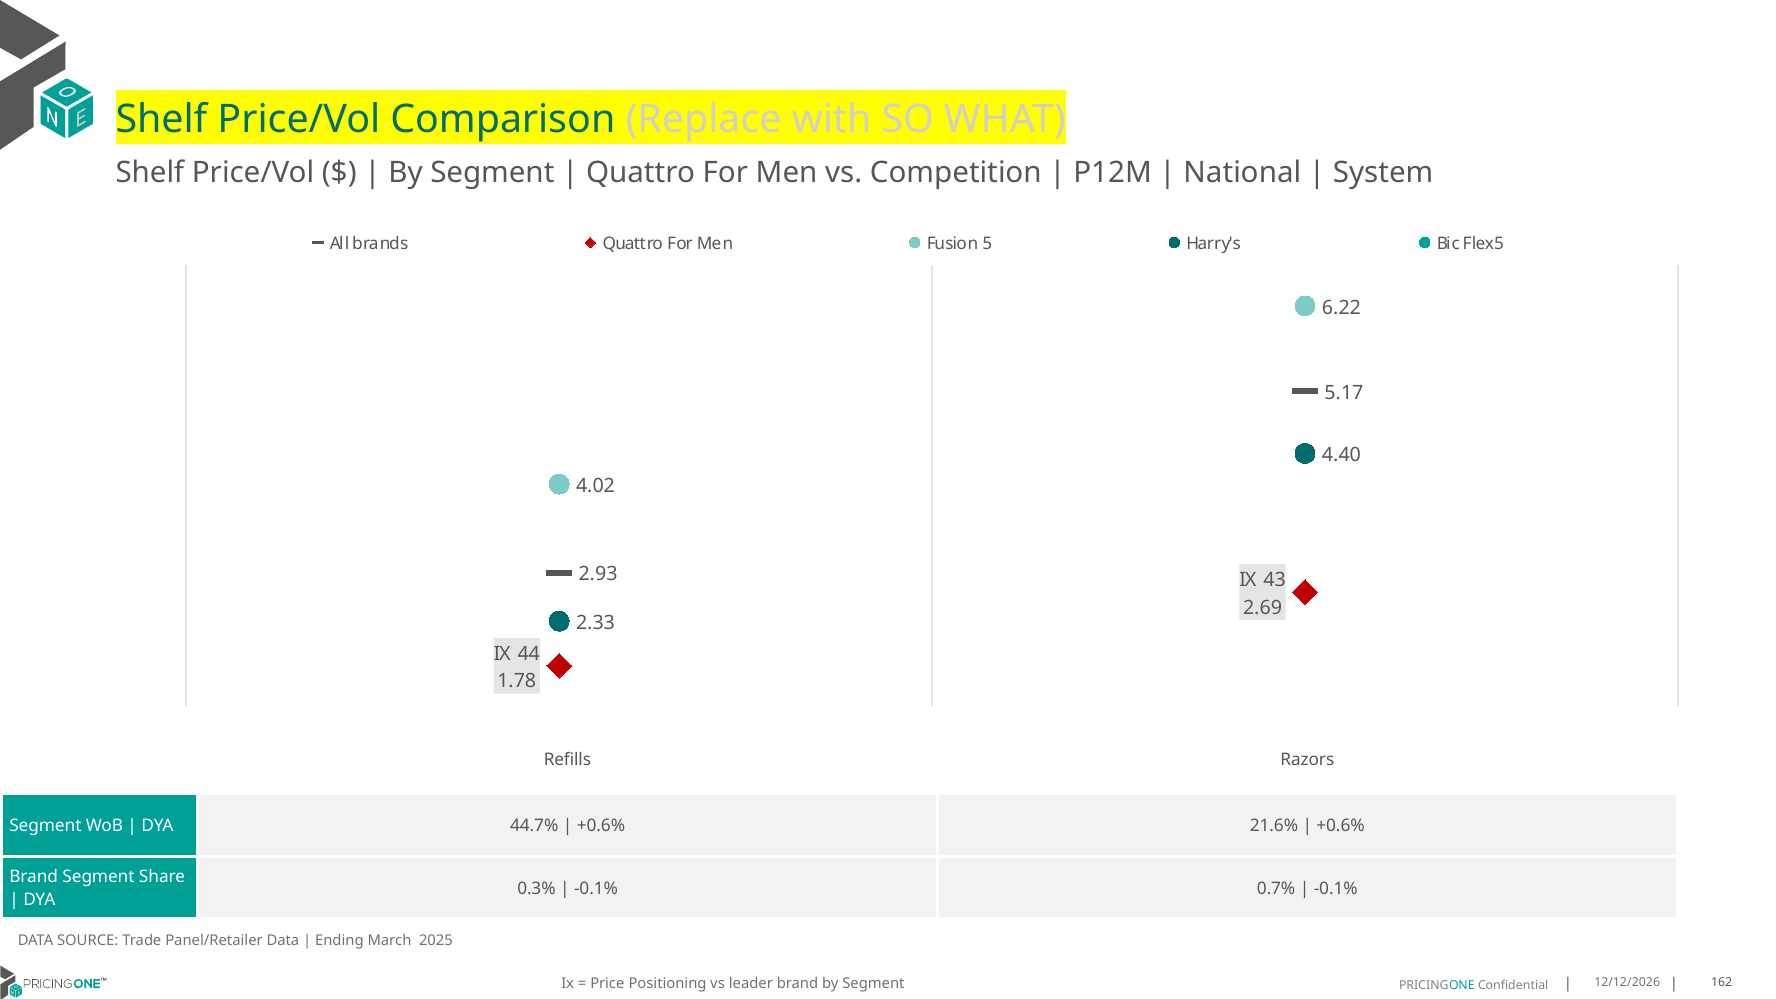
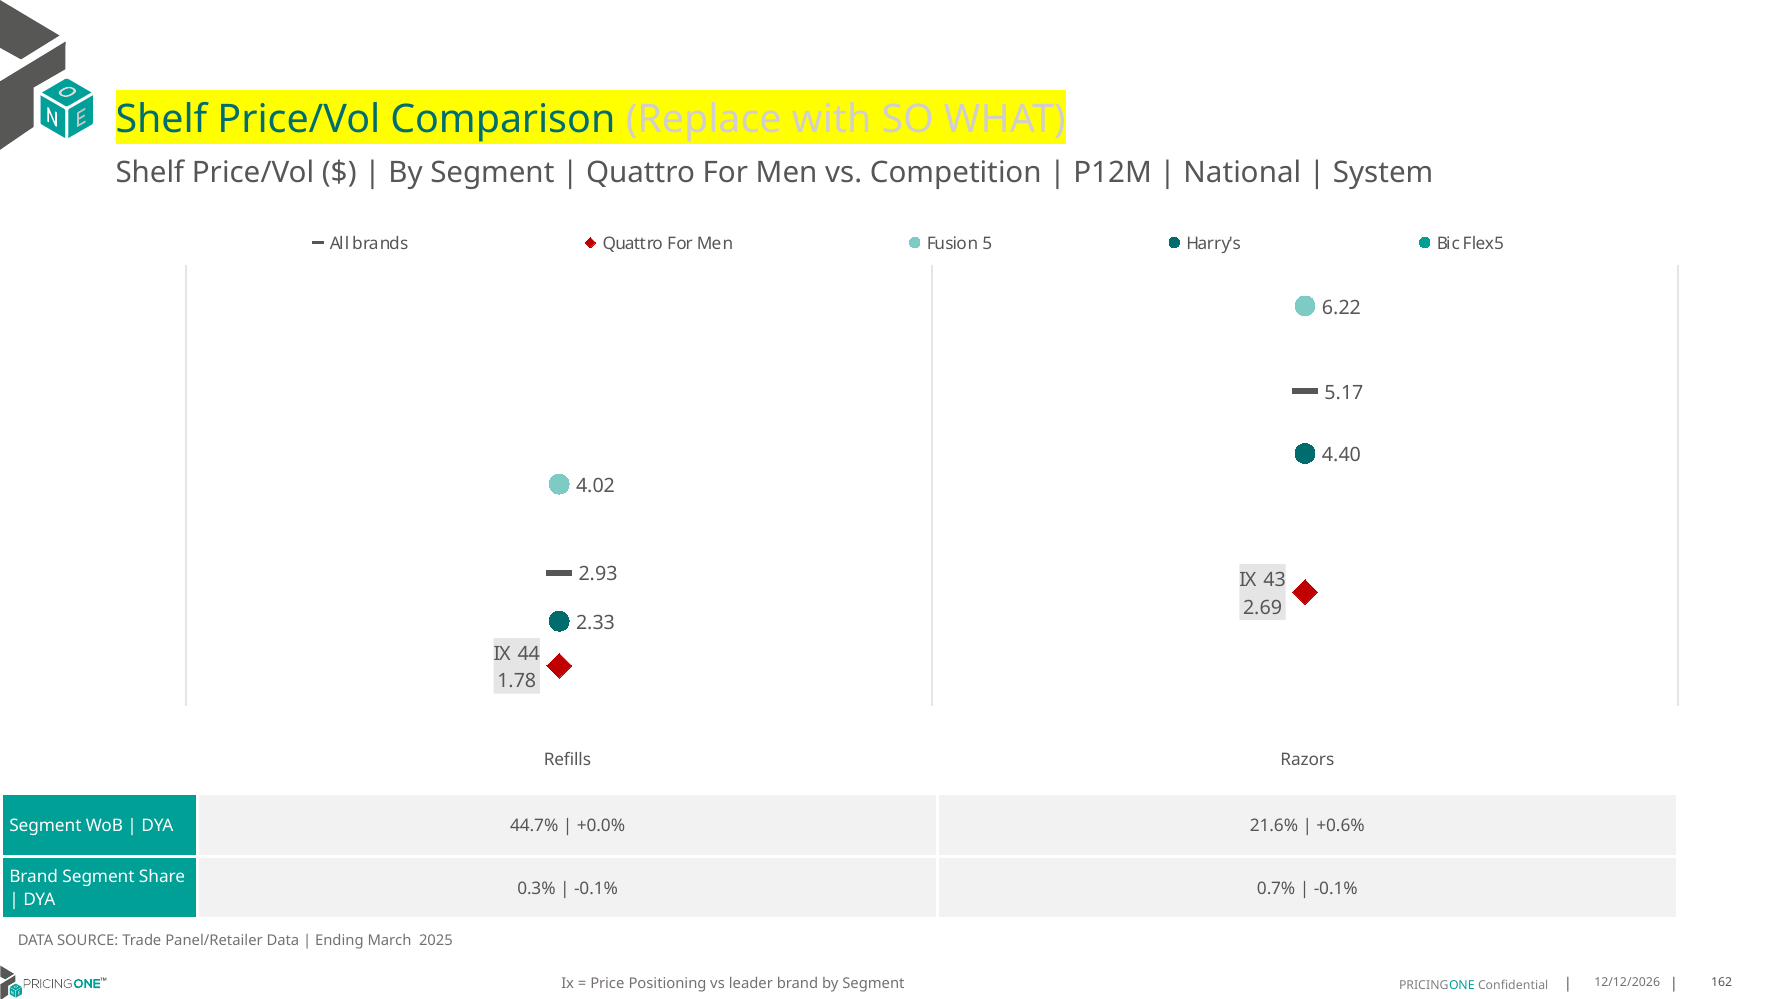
+0.6%: +0.6% -> +0.0% (601, 826)
